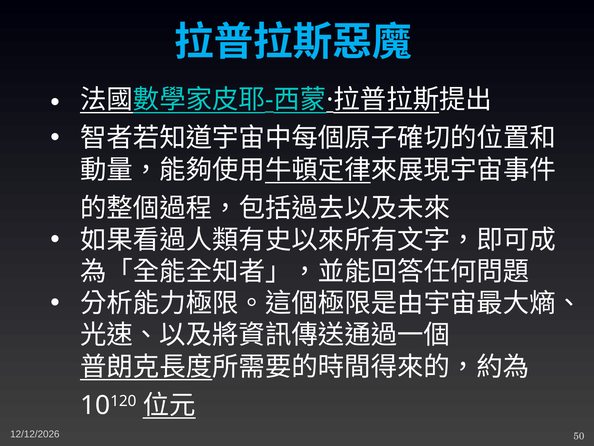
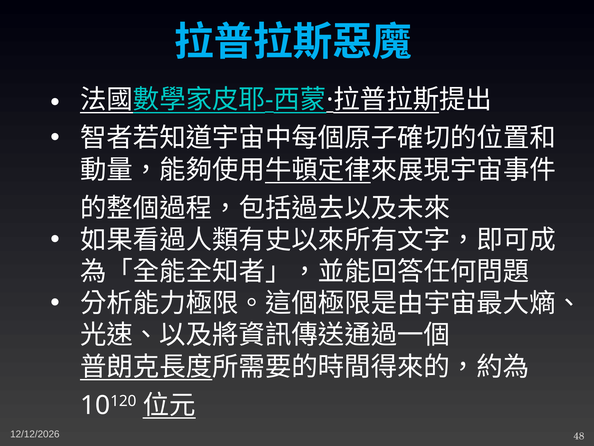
50: 50 -> 48 (579, 436)
